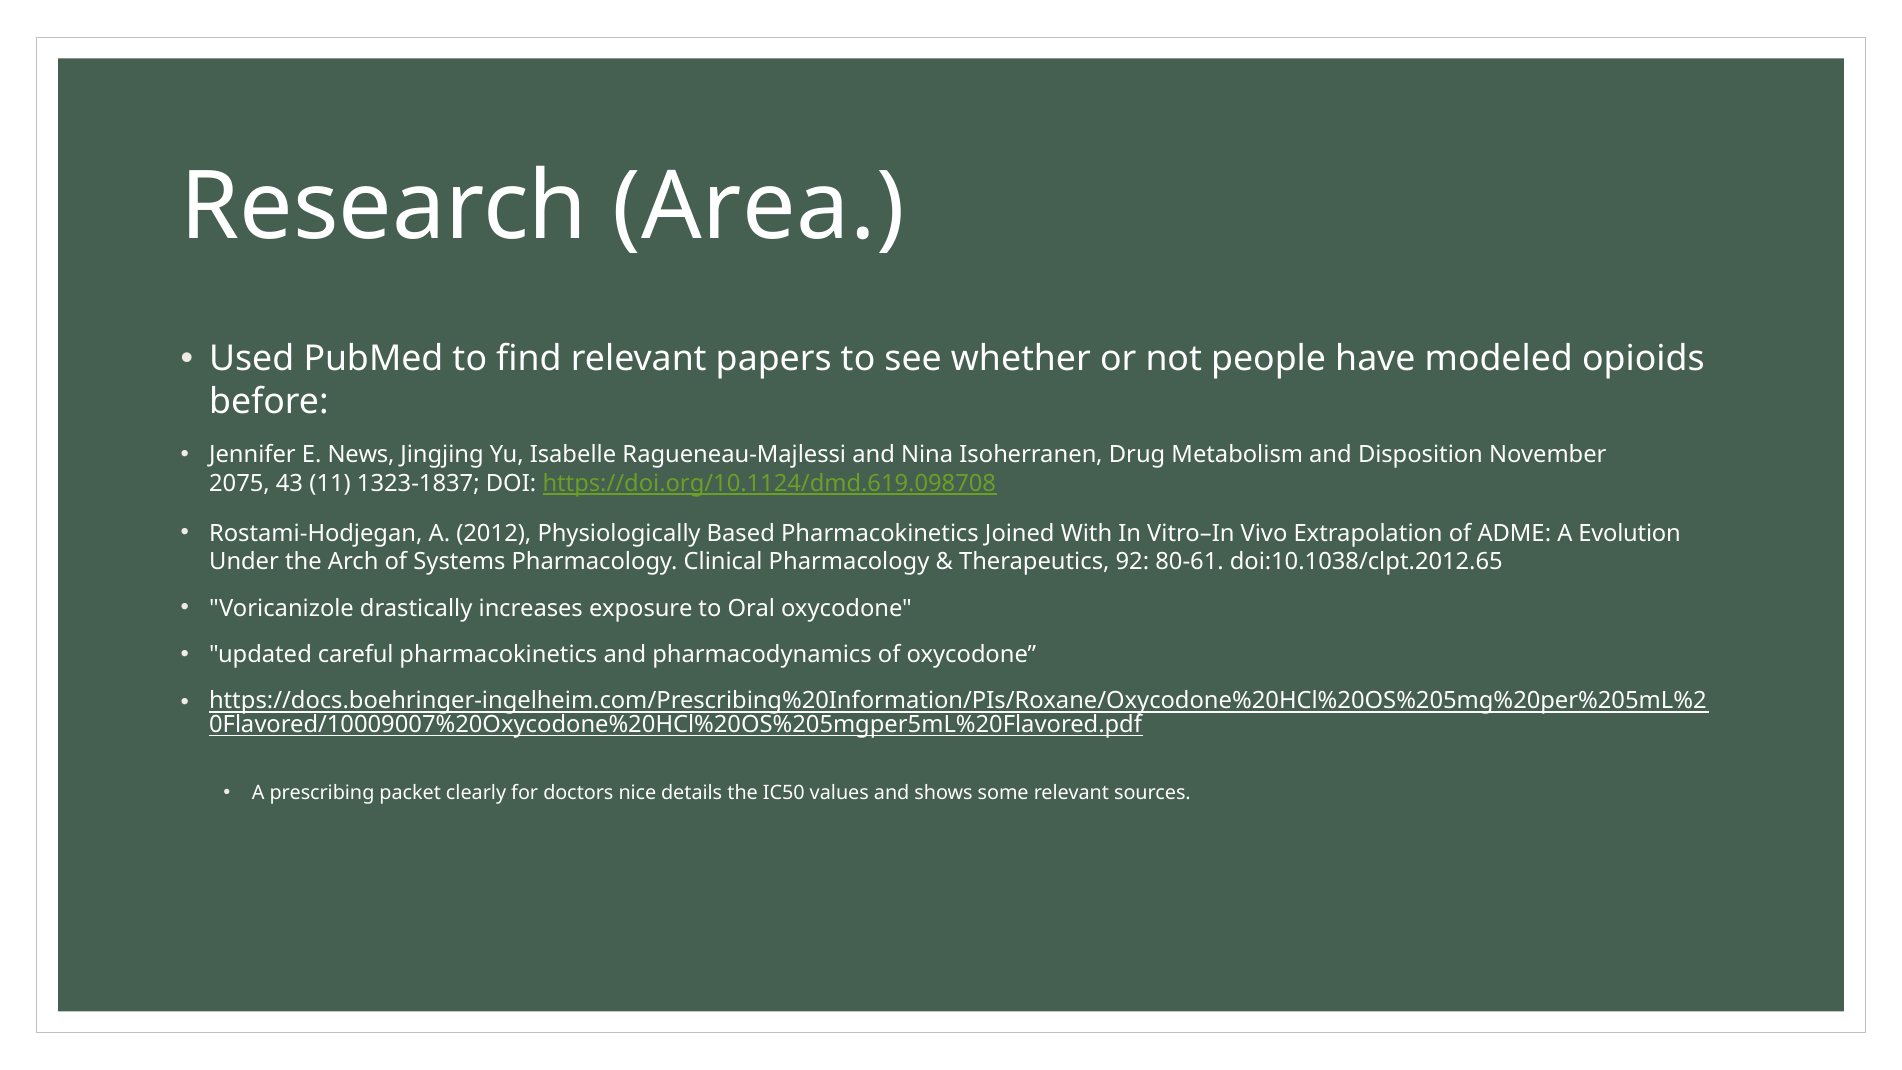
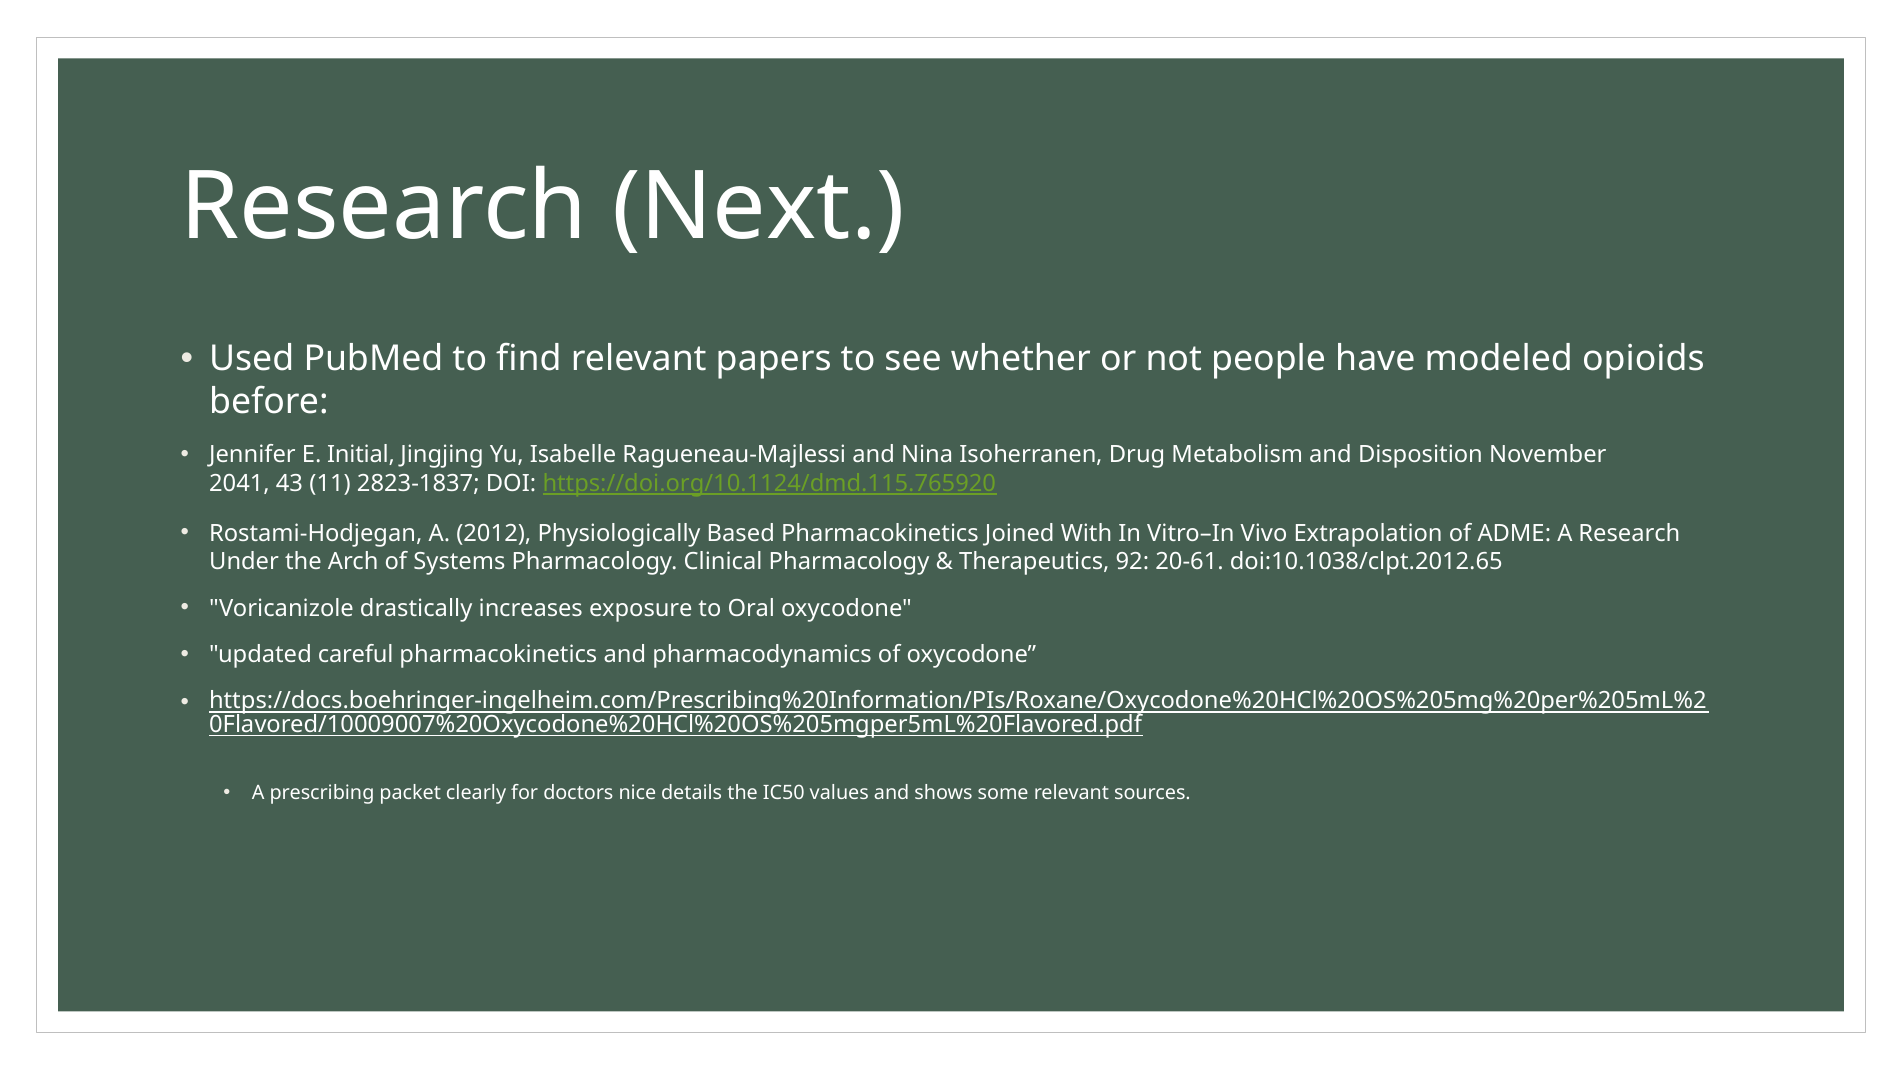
Area: Area -> Next (759, 207)
News: News -> Initial (361, 455)
2075: 2075 -> 2041 (239, 483)
1323-1837: 1323-1837 -> 2823-1837 (418, 483)
https://doi.org/10.1124/dmd.619.098708: https://doi.org/10.1124/dmd.619.098708 -> https://doi.org/10.1124/dmd.115.765920 (769, 483)
A Evolution: Evolution -> Research (1629, 533)
80-61: 80-61 -> 20-61 (1190, 562)
